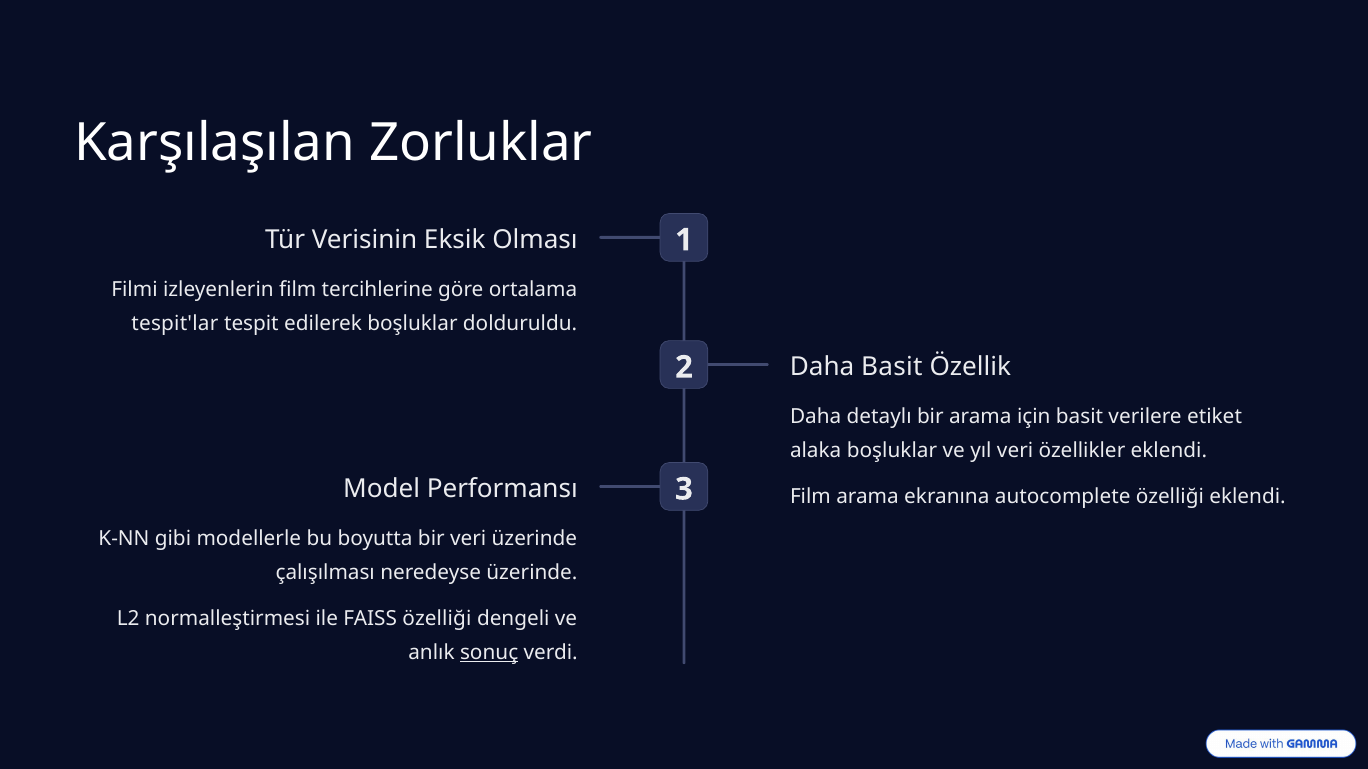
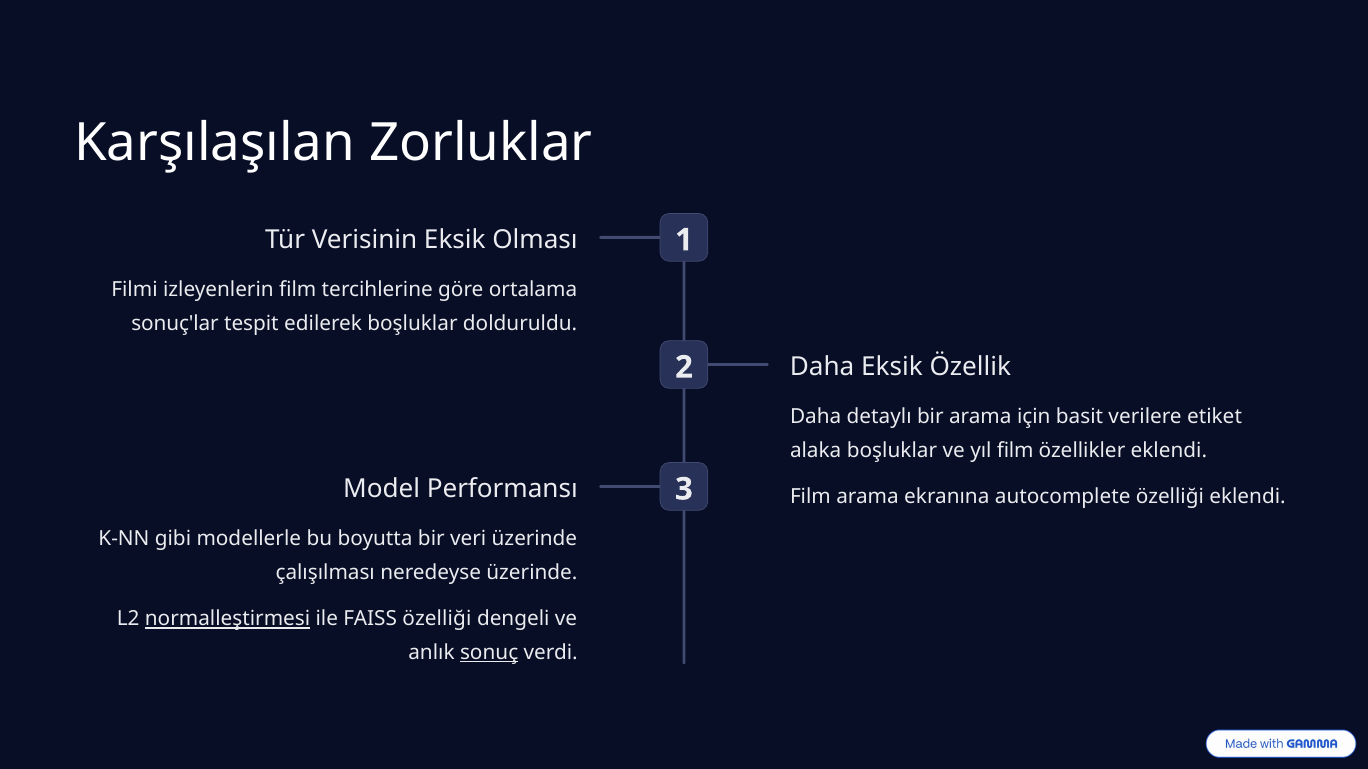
tespit'lar: tespit'lar -> sonuç'lar (175, 323)
Daha Basit: Basit -> Eksik (892, 367)
yıl veri: veri -> film (1015, 451)
normalleştirmesi underline: none -> present (228, 619)
